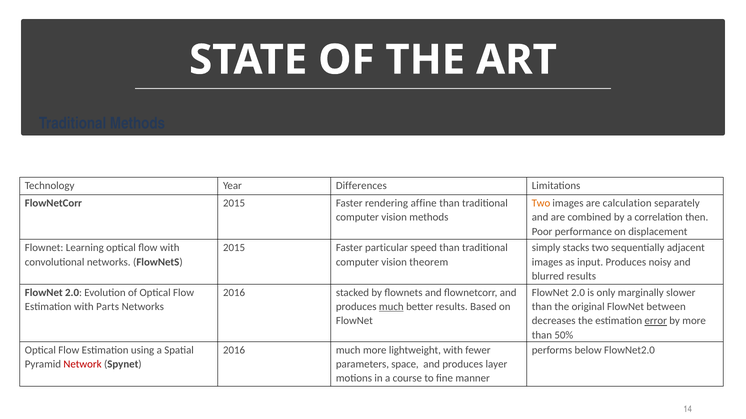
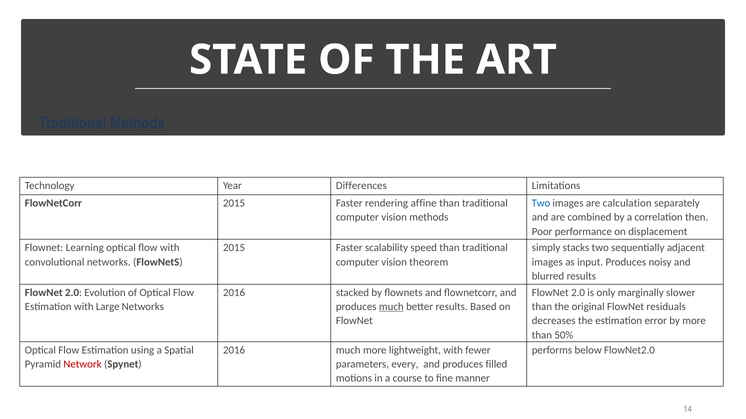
Two colour: orange -> blue (541, 203)
particular: particular -> scalability (387, 248)
Parts: Parts -> Large (108, 307)
between: between -> residuals (666, 307)
error underline: present -> none (656, 321)
space: space -> every (405, 365)
layer: layer -> filled (496, 365)
